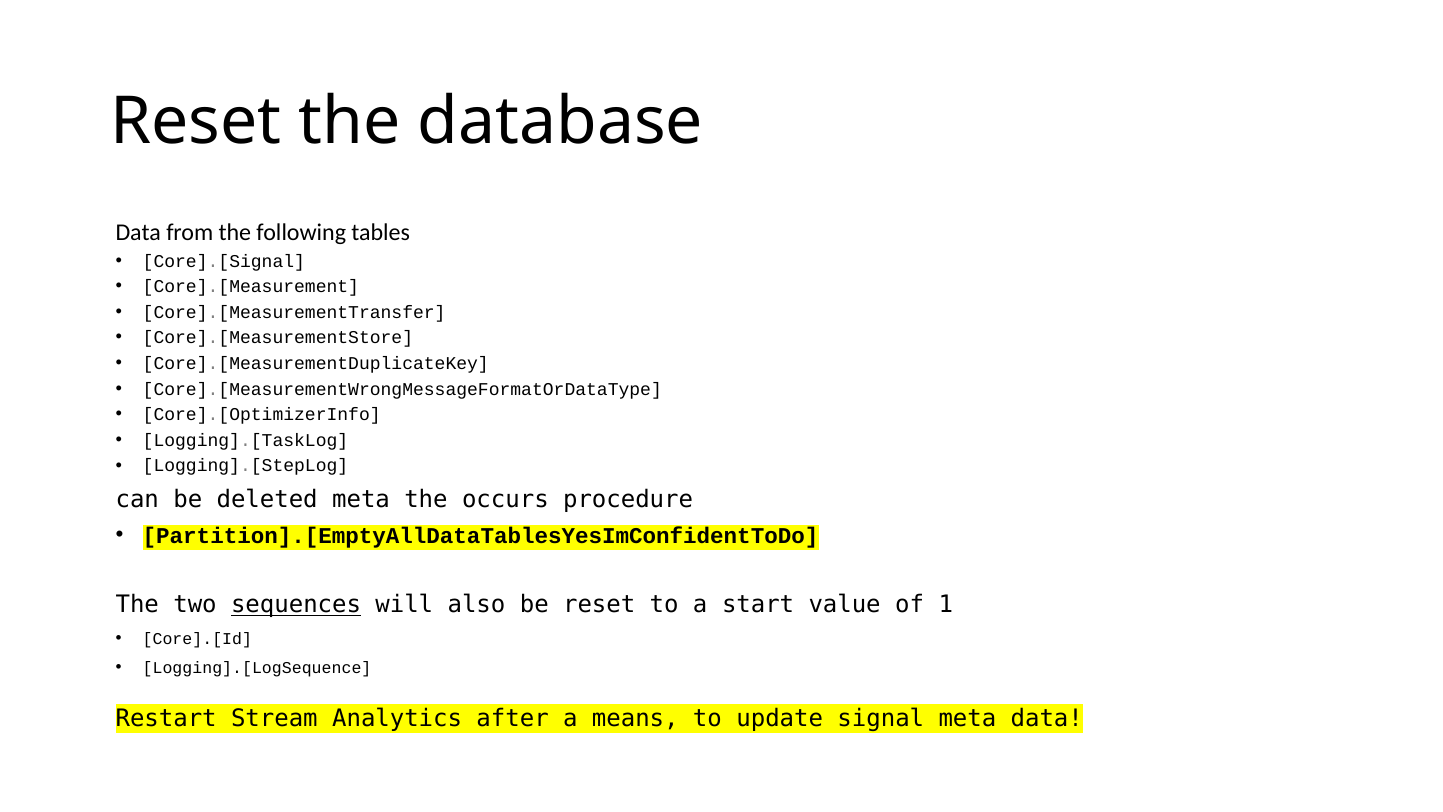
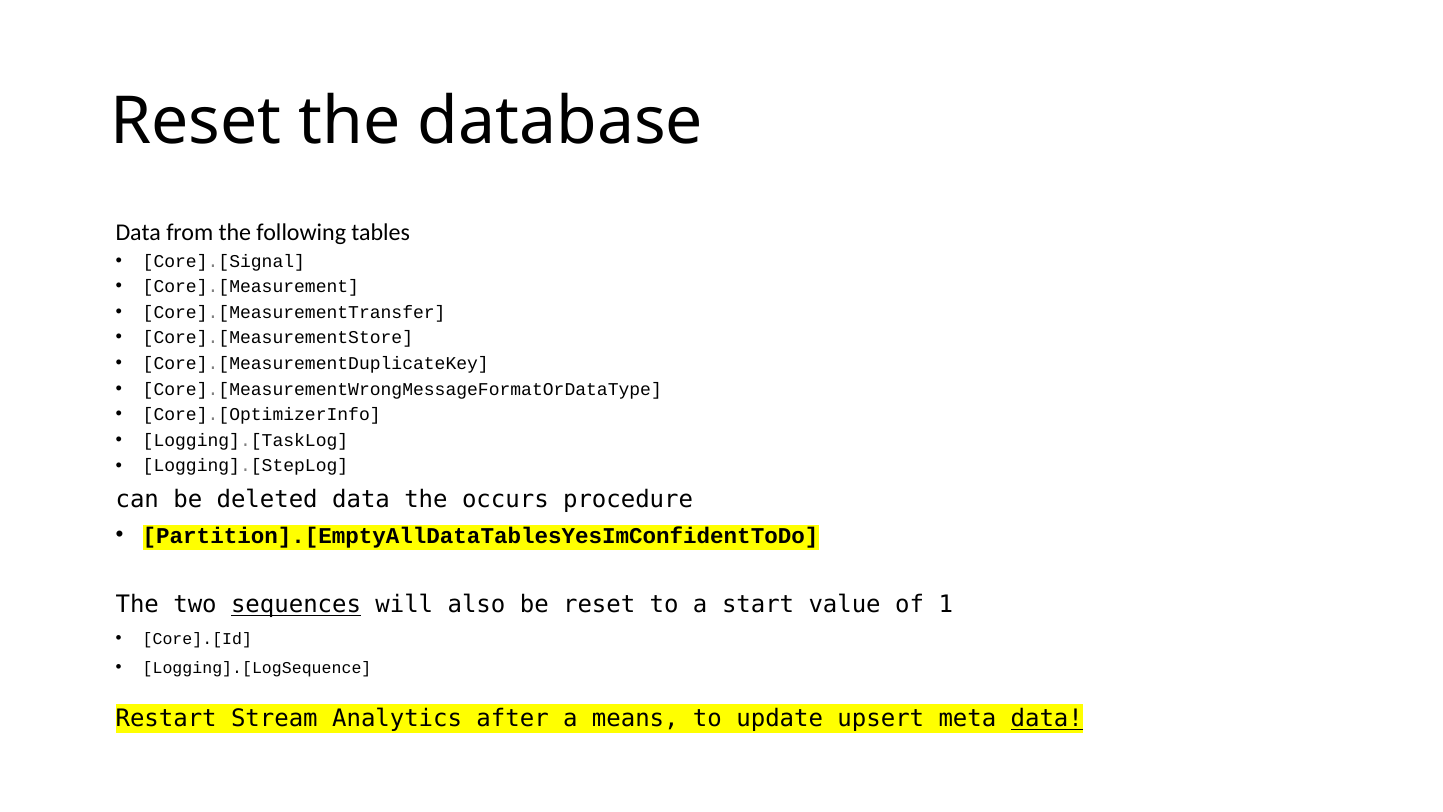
deleted meta: meta -> data (361, 500)
signal: signal -> upsert (881, 719)
data underline: none -> present (1047, 719)
